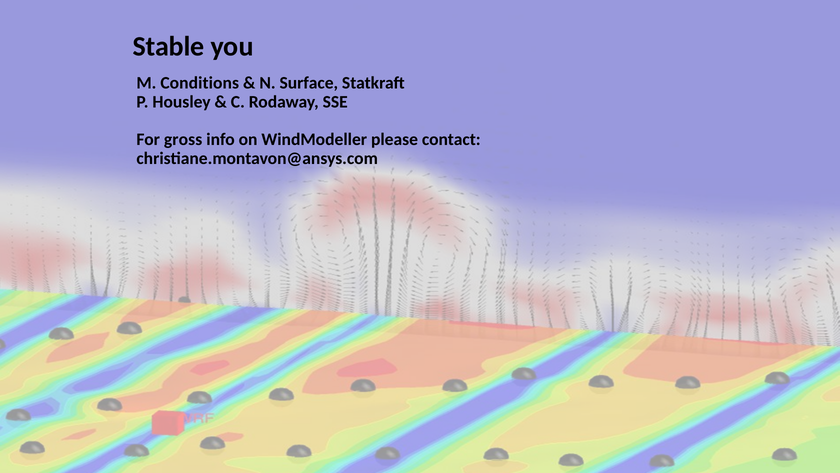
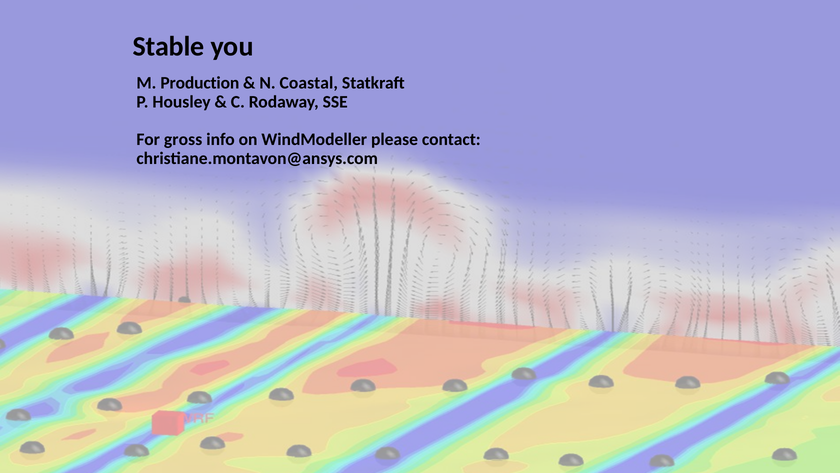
Conditions: Conditions -> Production (200, 83)
Surface: Surface -> Coastal (309, 83)
